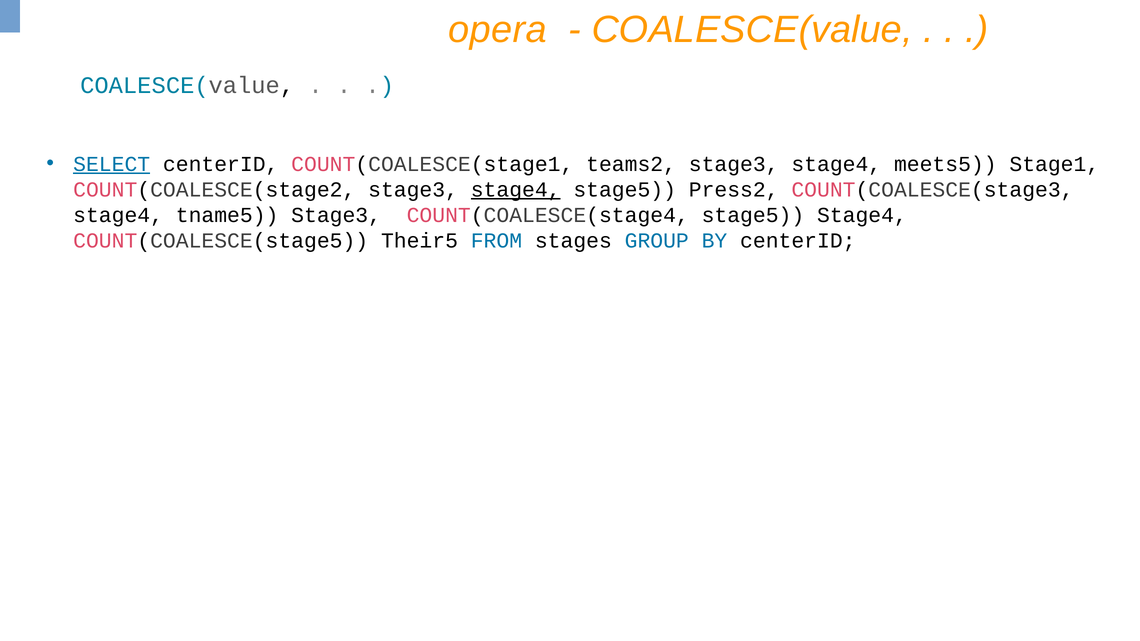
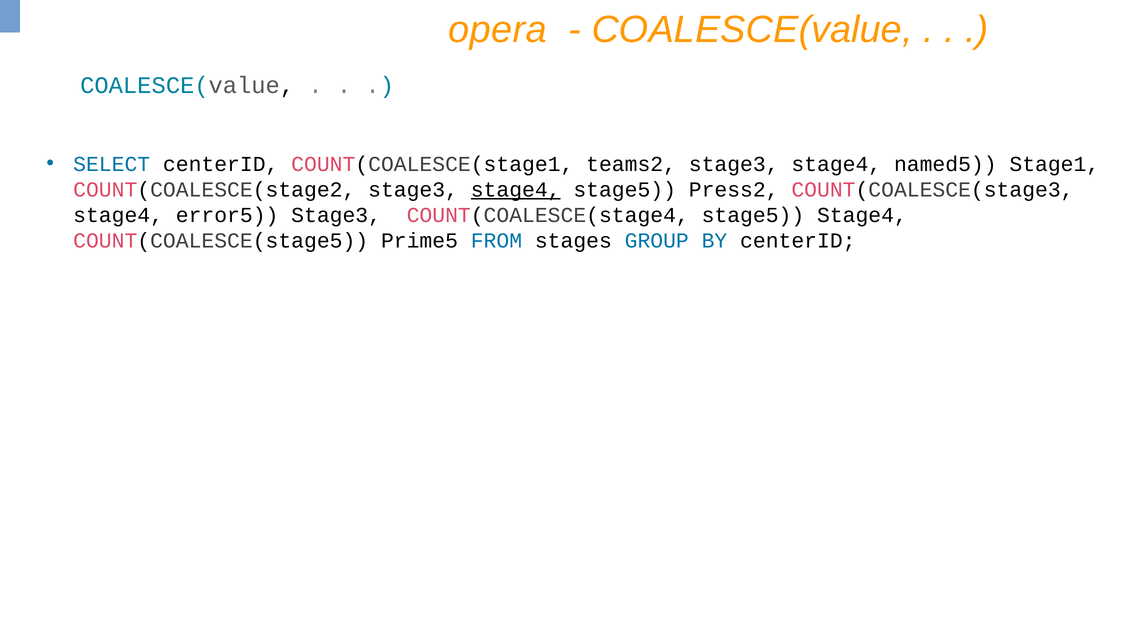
SELECT underline: present -> none (112, 164)
meets5: meets5 -> named5 (945, 164)
tname5: tname5 -> error5 (227, 215)
Their5: Their5 -> Prime5 (419, 241)
